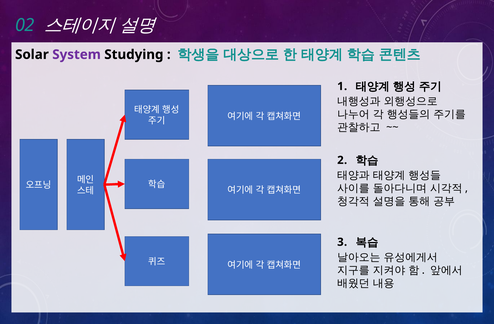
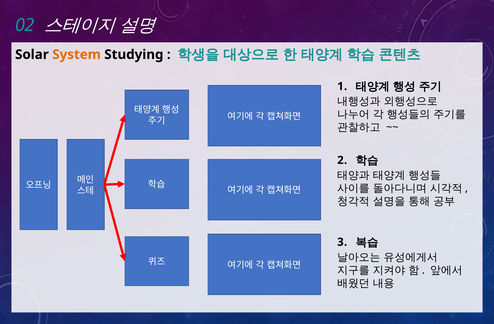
System colour: purple -> orange (77, 55)
